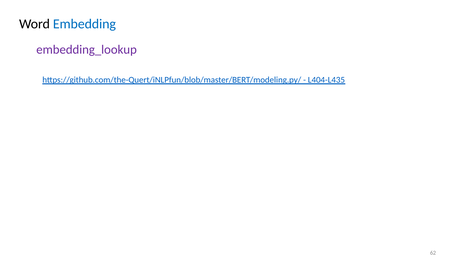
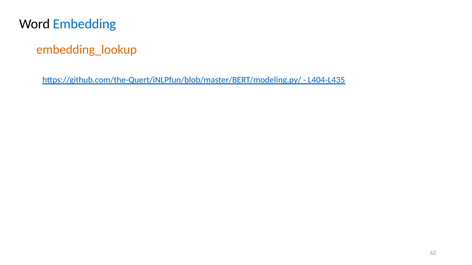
embedding_lookup colour: purple -> orange (87, 50)
